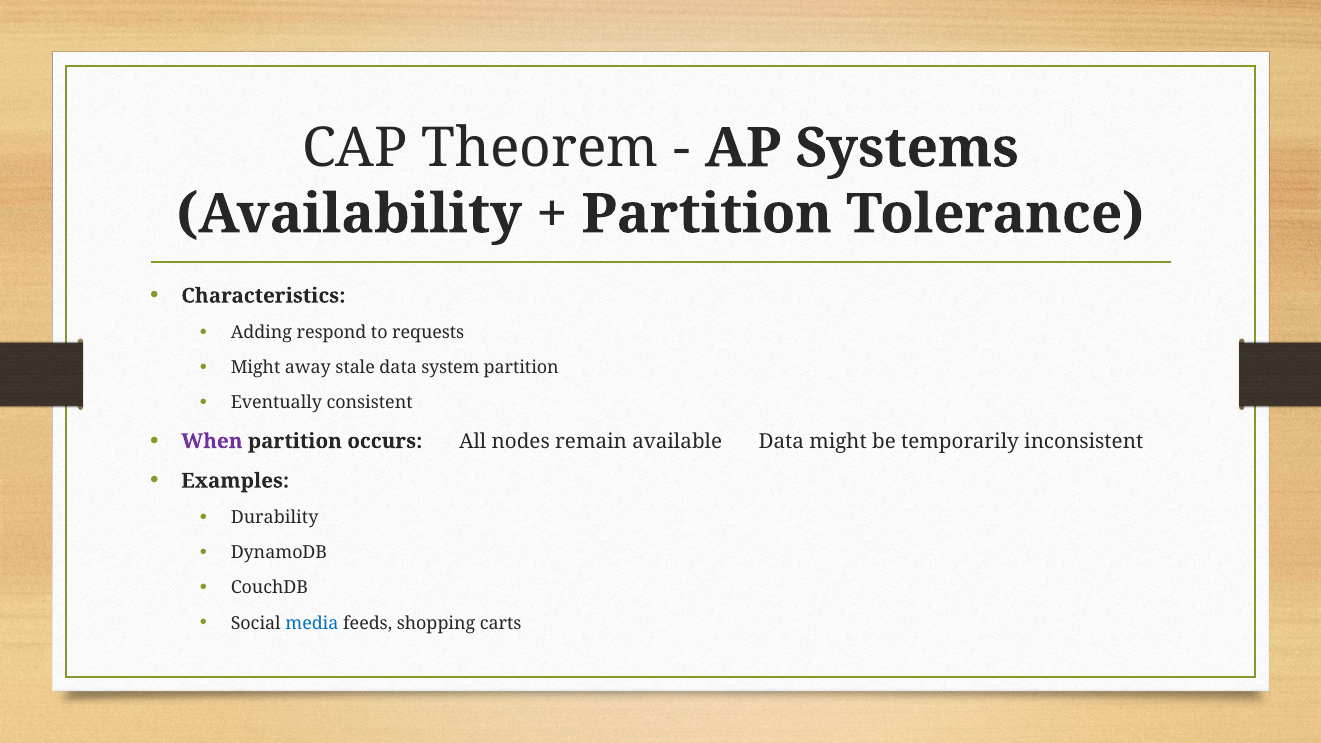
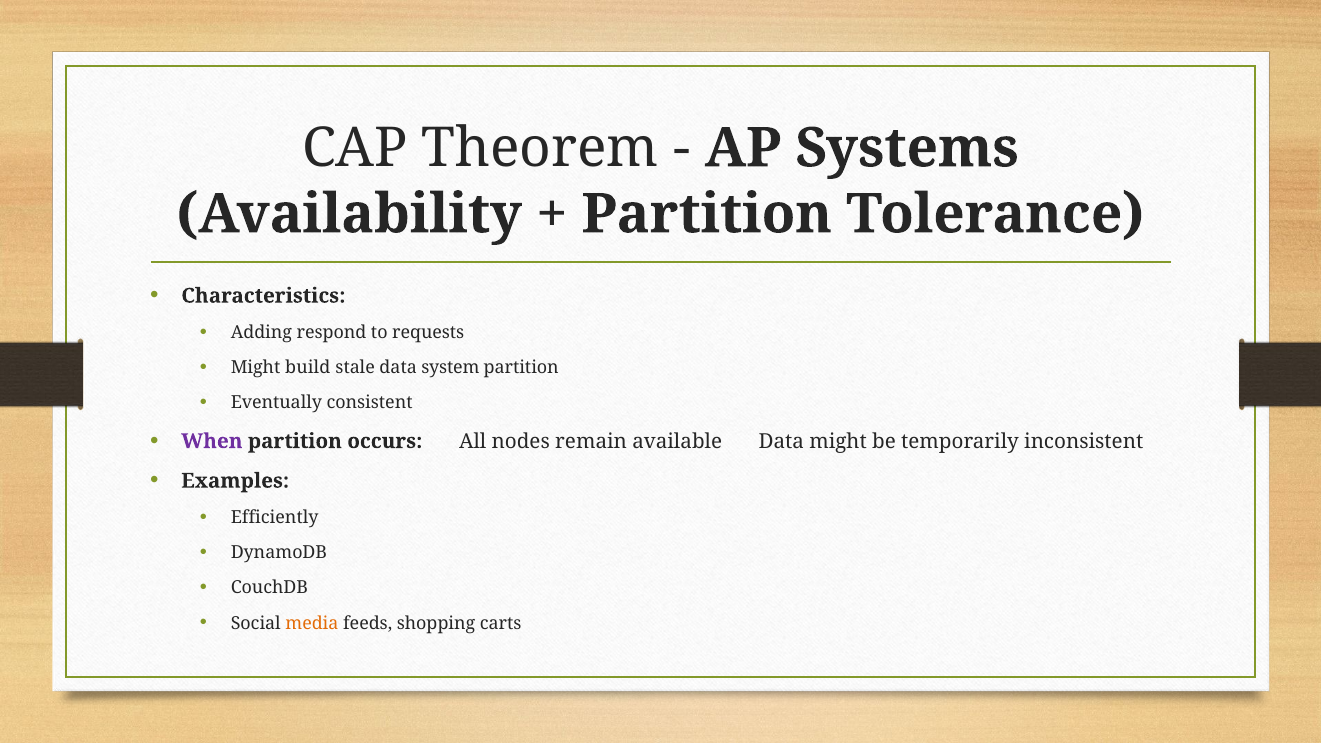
away: away -> build (308, 368)
Durability: Durability -> Efficiently (275, 518)
media colour: blue -> orange (312, 623)
